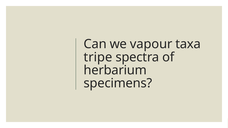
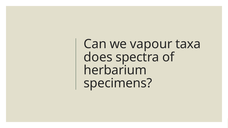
tripe: tripe -> does (98, 57)
